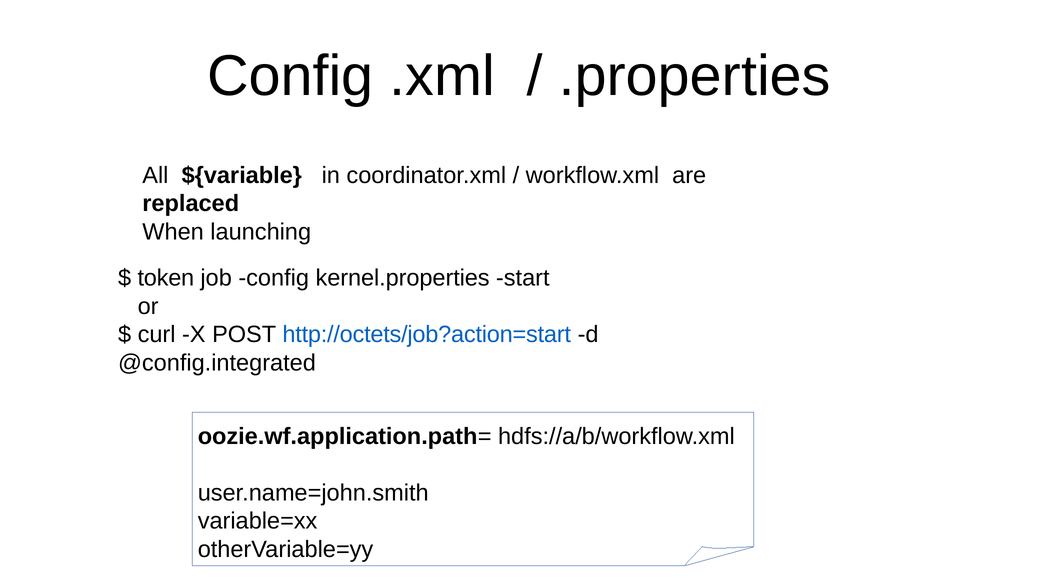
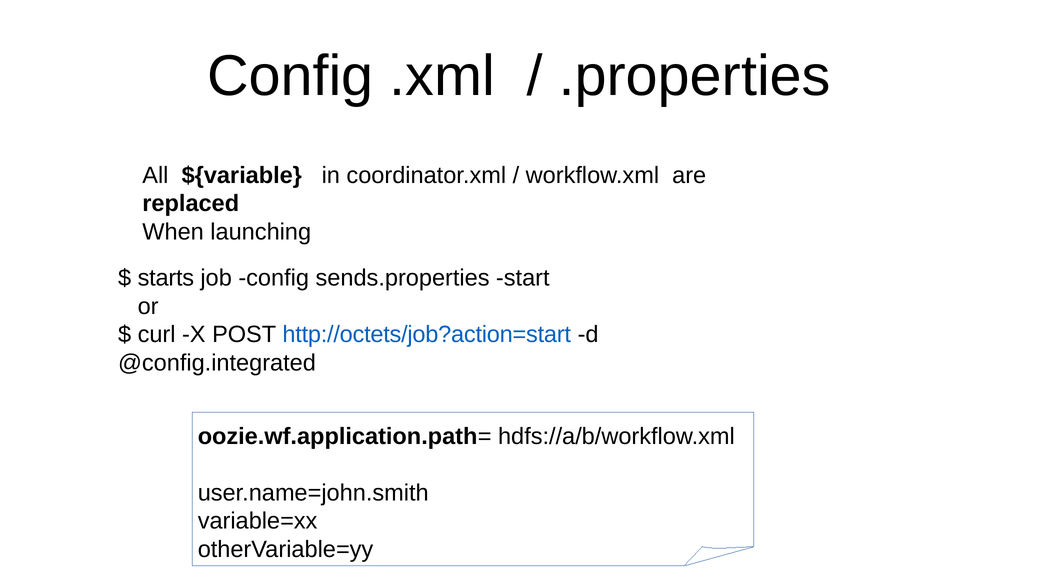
token: token -> starts (166, 278)
kernel.properties: kernel.properties -> sends.properties (403, 278)
